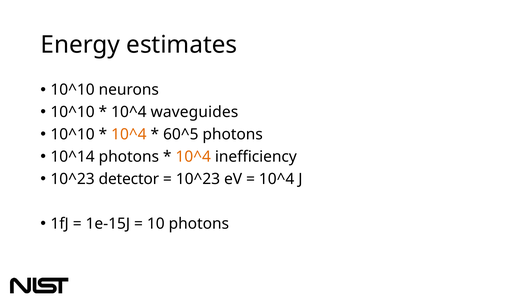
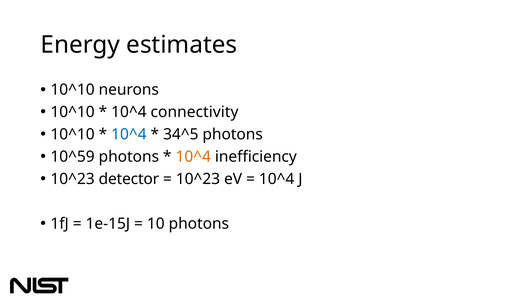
waveguides: waveguides -> connectivity (194, 112)
10^4 colour: orange -> blue (129, 134)
60^5: 60^5 -> 34^5 (181, 134)
10^14: 10^14 -> 10^59 (73, 157)
